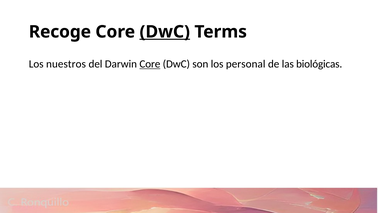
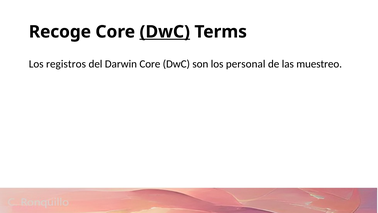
nuestros: nuestros -> registros (66, 64)
Core underline: present -> none (150, 64)
biológicas: biológicas -> muestreo (319, 64)
